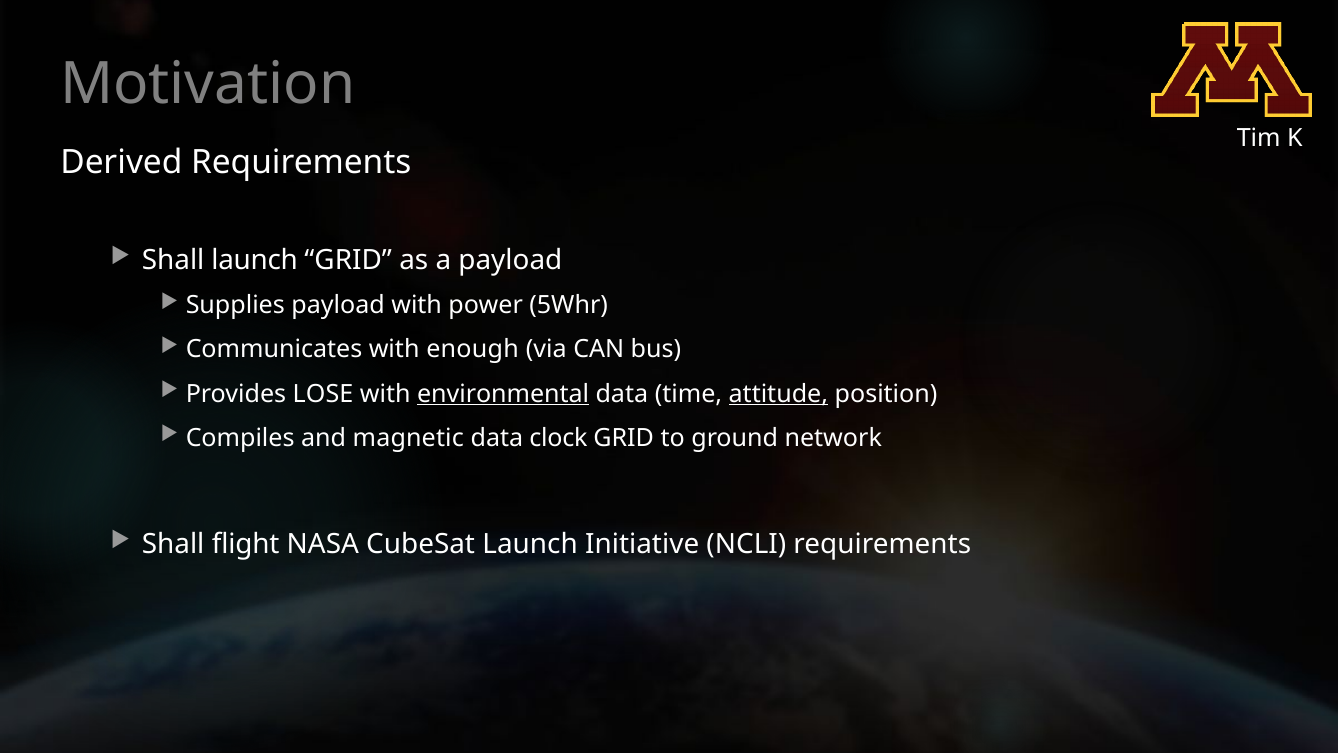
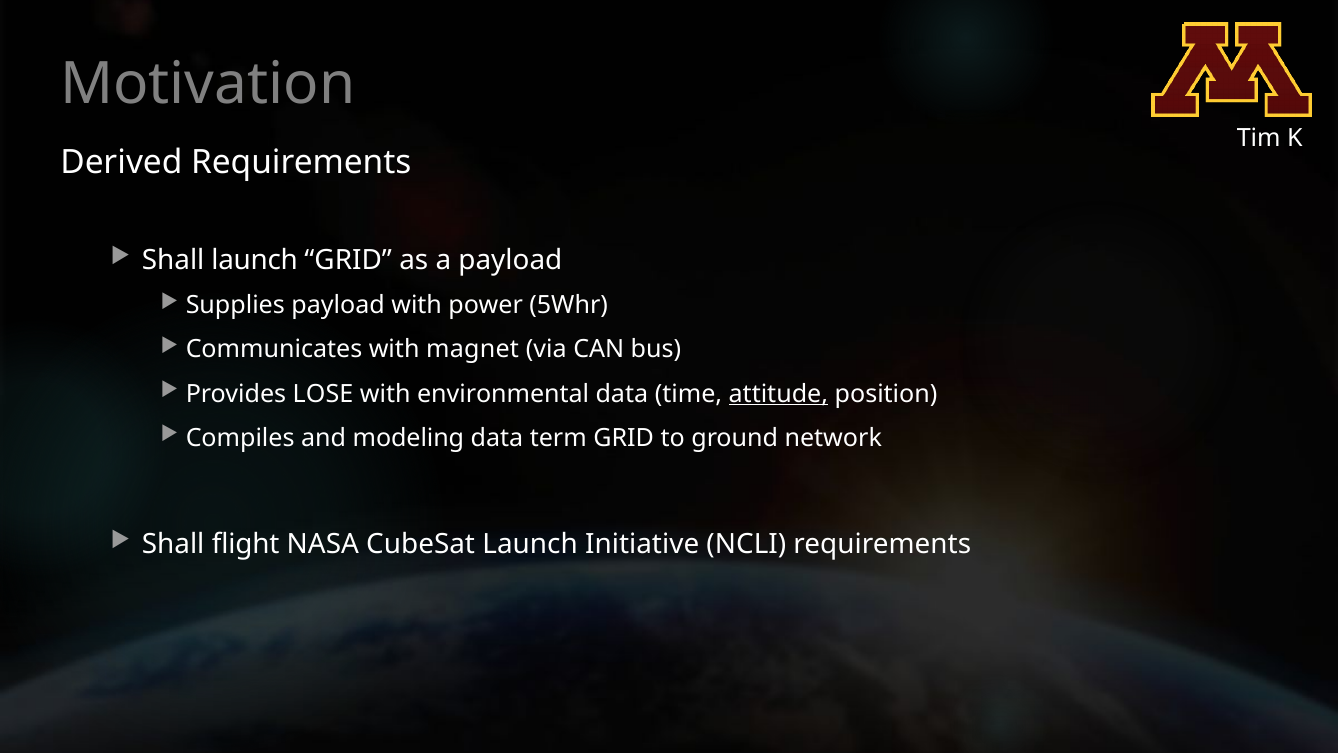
enough: enough -> magnet (473, 350)
environmental underline: present -> none (503, 394)
magnetic: magnetic -> modeling (408, 438)
clock: clock -> term (558, 438)
